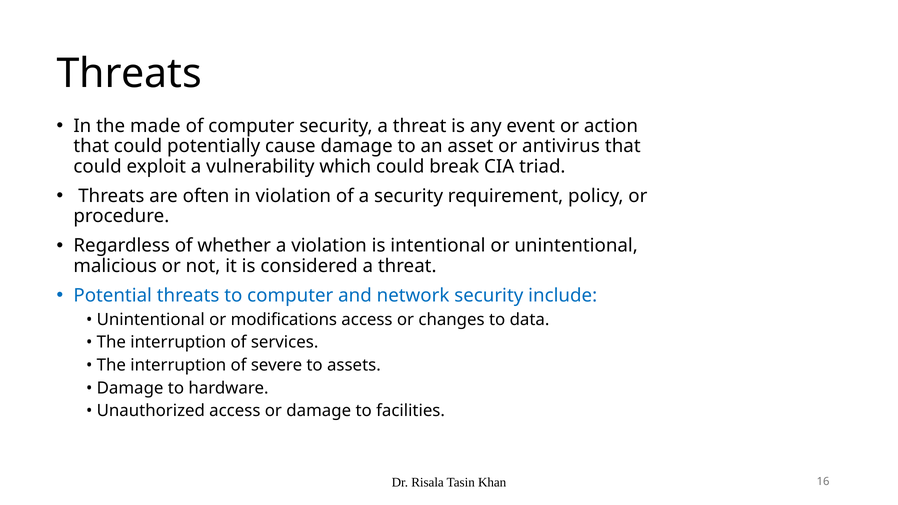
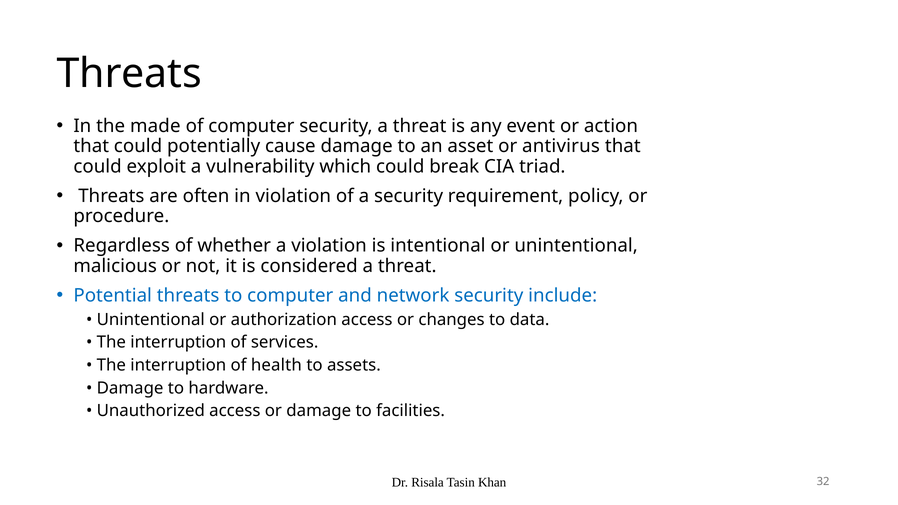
modifications: modifications -> authorization (284, 320)
severe: severe -> health (276, 365)
16: 16 -> 32 (823, 481)
